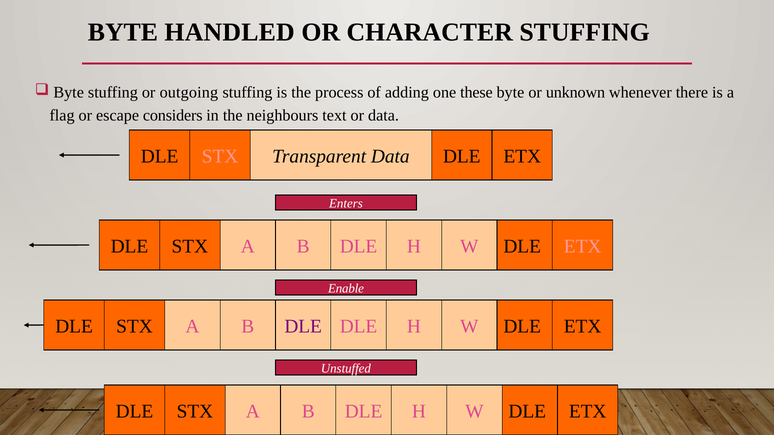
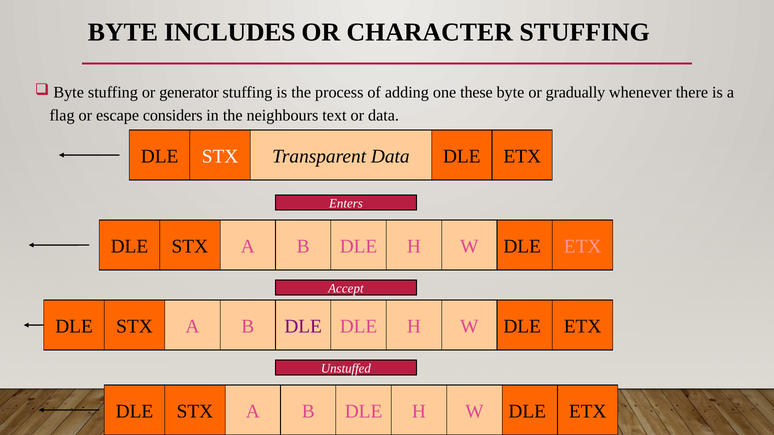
HANDLED: HANDLED -> INCLUDES (230, 32)
outgoing: outgoing -> generator (189, 92)
unknown: unknown -> gradually (576, 92)
STX colour: pink -> white (220, 157)
Enable: Enable -> Accept (346, 289)
